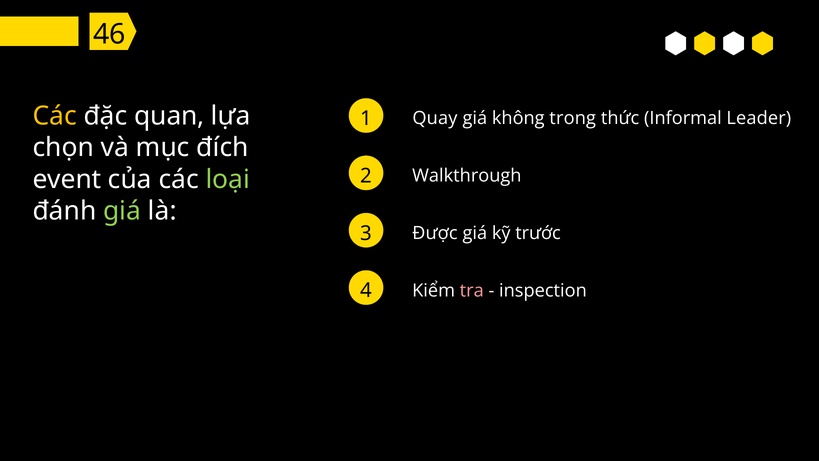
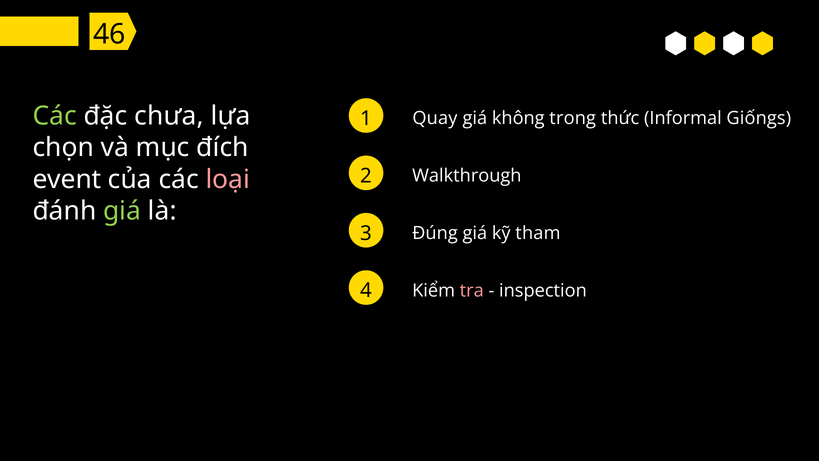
Các colour: yellow -> light green (55, 116)
quan: quan -> chưa (169, 116)
Leader: Leader -> Giốngs (759, 118)
loại colour: light green -> pink (228, 179)
Được: Được -> Đúng (435, 233)
trước: trước -> tham (538, 233)
